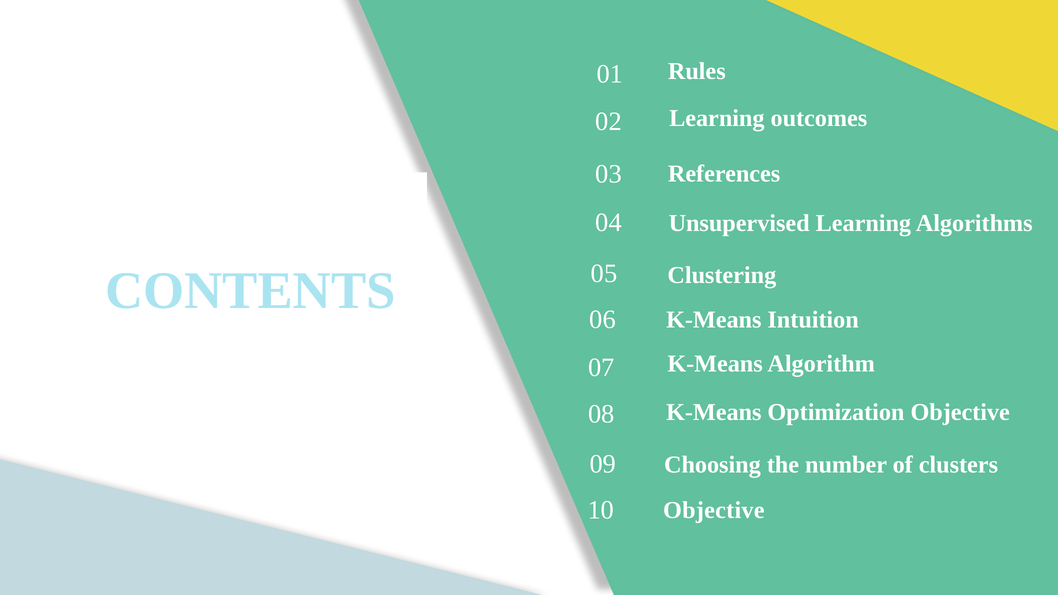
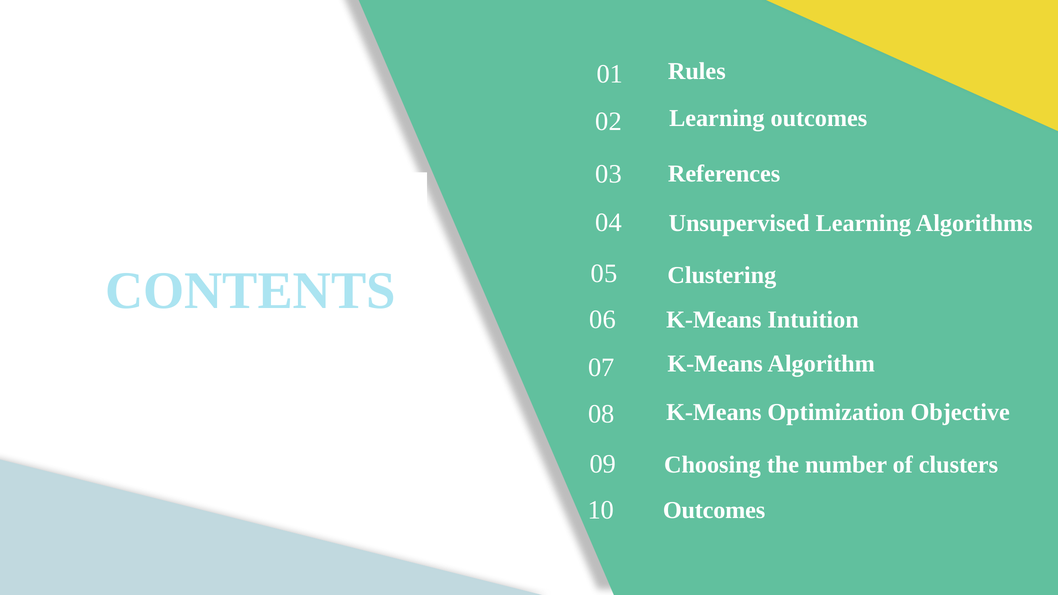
Objective: Objective -> Outcomes (714, 510)
